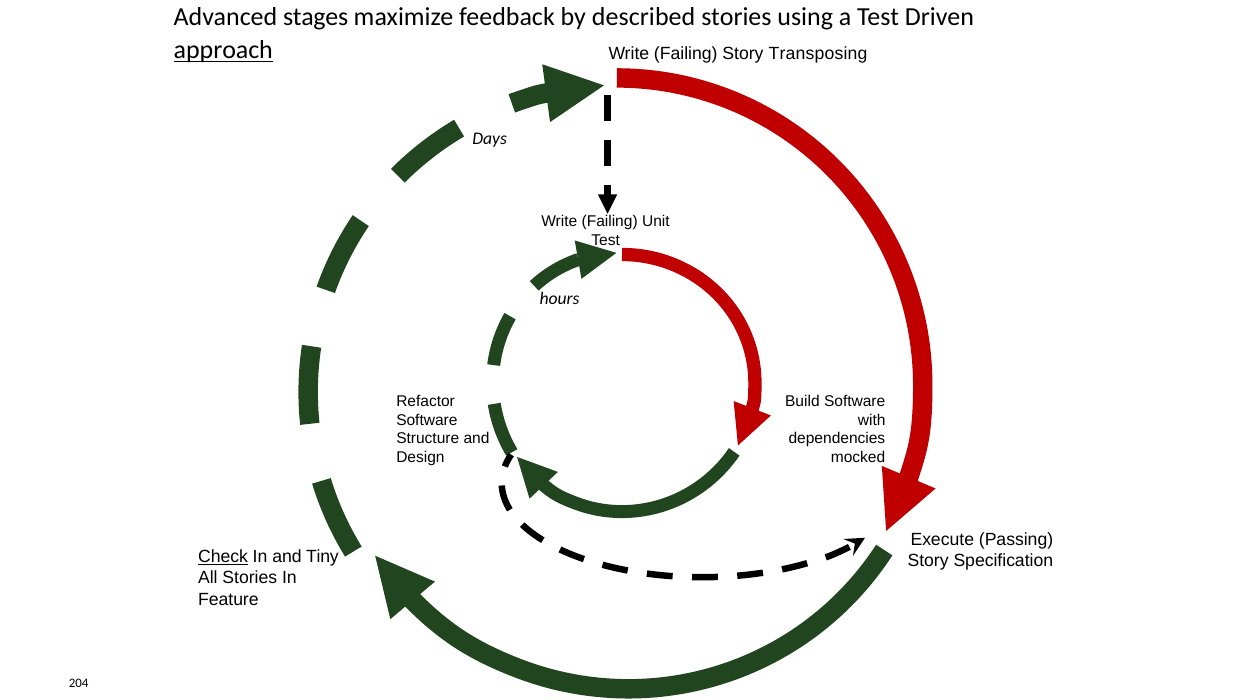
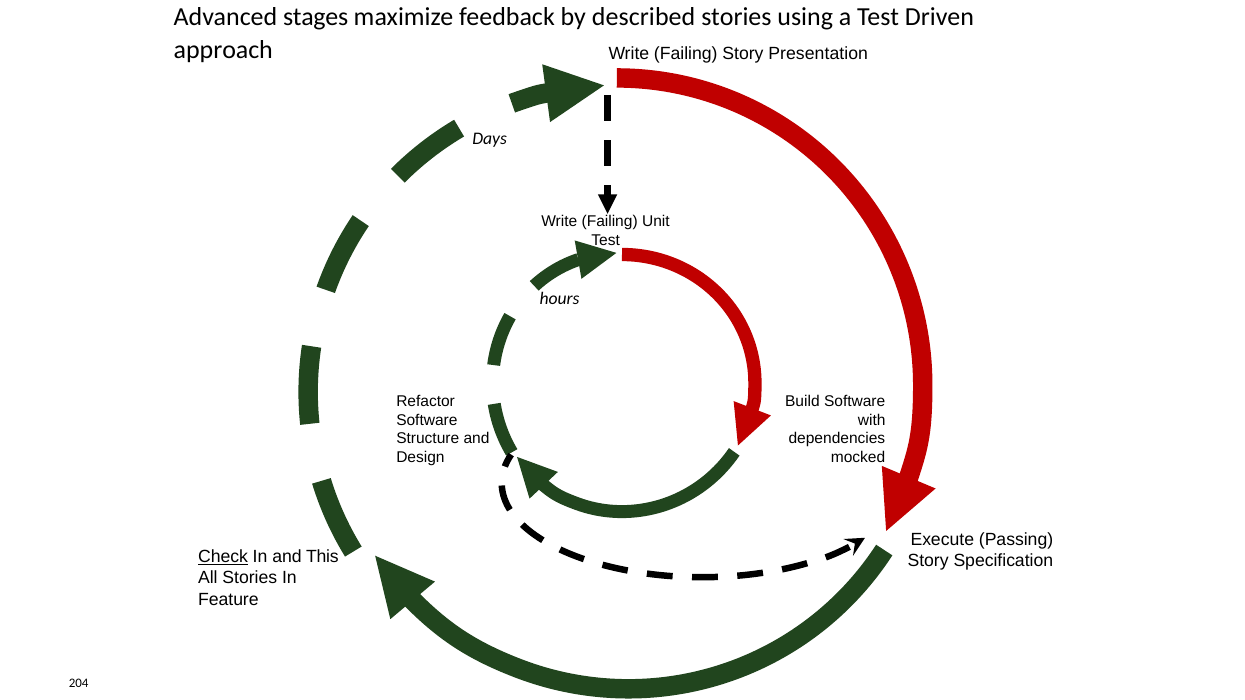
approach underline: present -> none (223, 50)
Transposing: Transposing -> Presentation (818, 54)
Tiny: Tiny -> This (322, 557)
